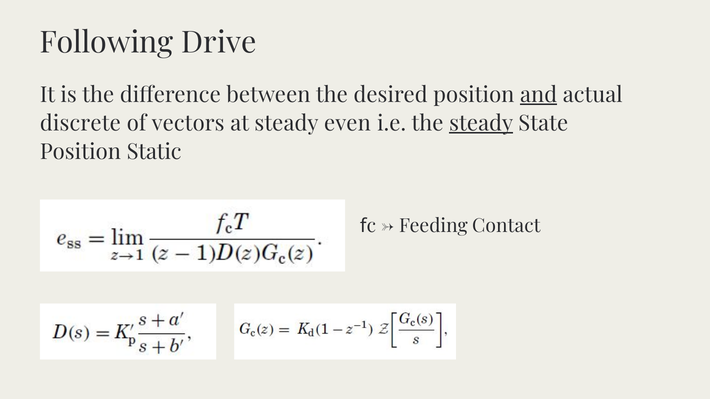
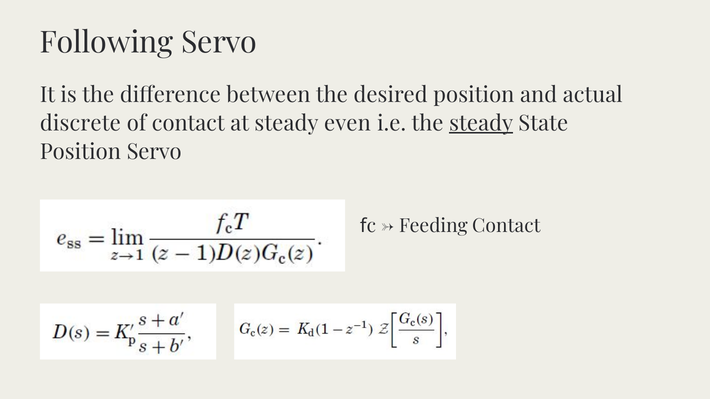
Following Drive: Drive -> Servo (219, 43)
and underline: present -> none (539, 95)
of vectors: vectors -> contact (188, 124)
Position Static: Static -> Servo (154, 152)
